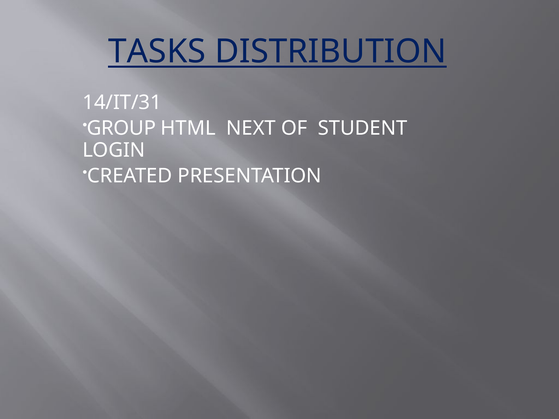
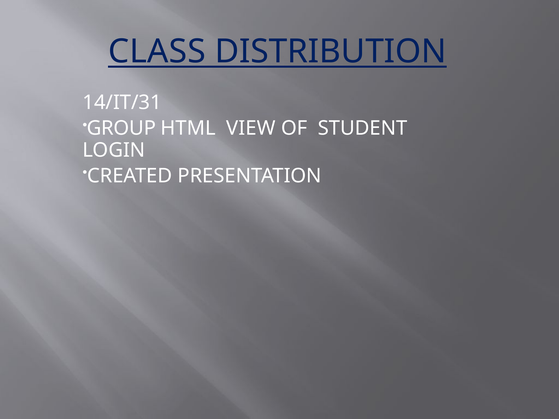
TASKS: TASKS -> CLASS (157, 51)
NEXT: NEXT -> VIEW (251, 128)
